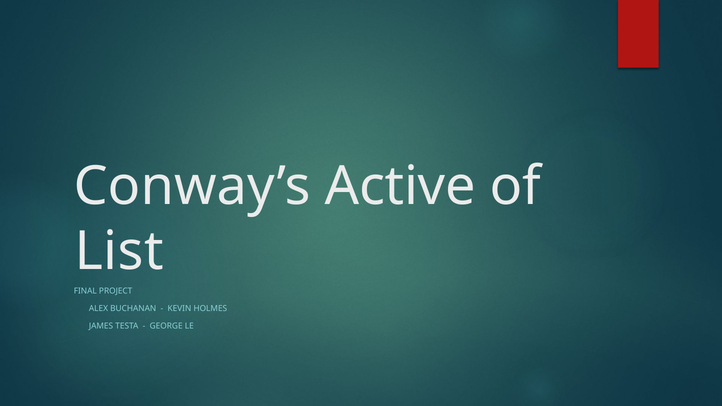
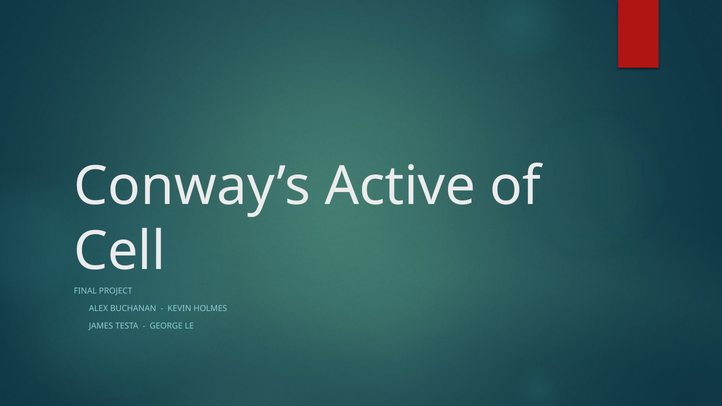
List: List -> Cell (120, 251)
